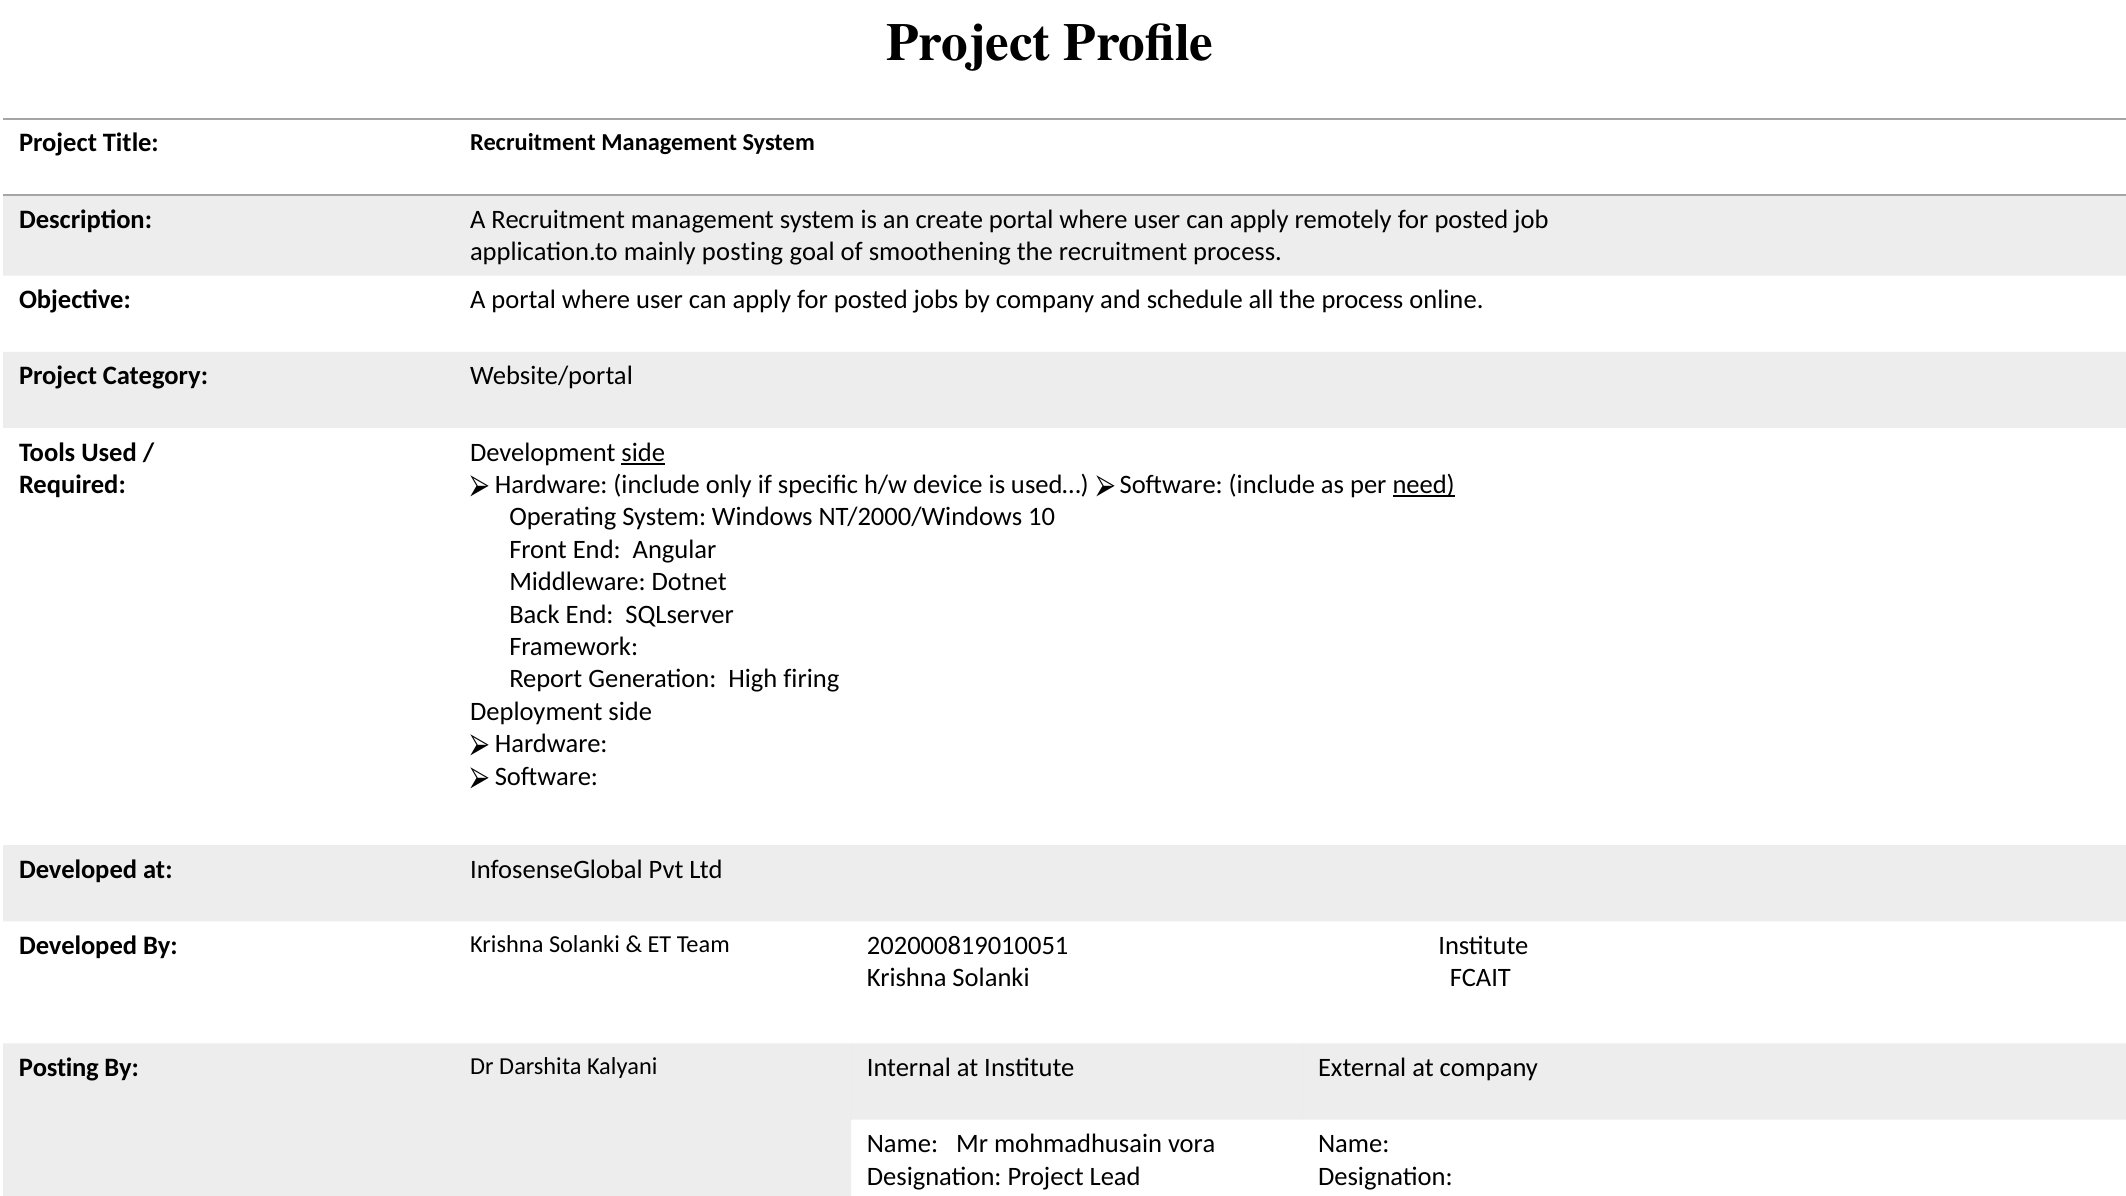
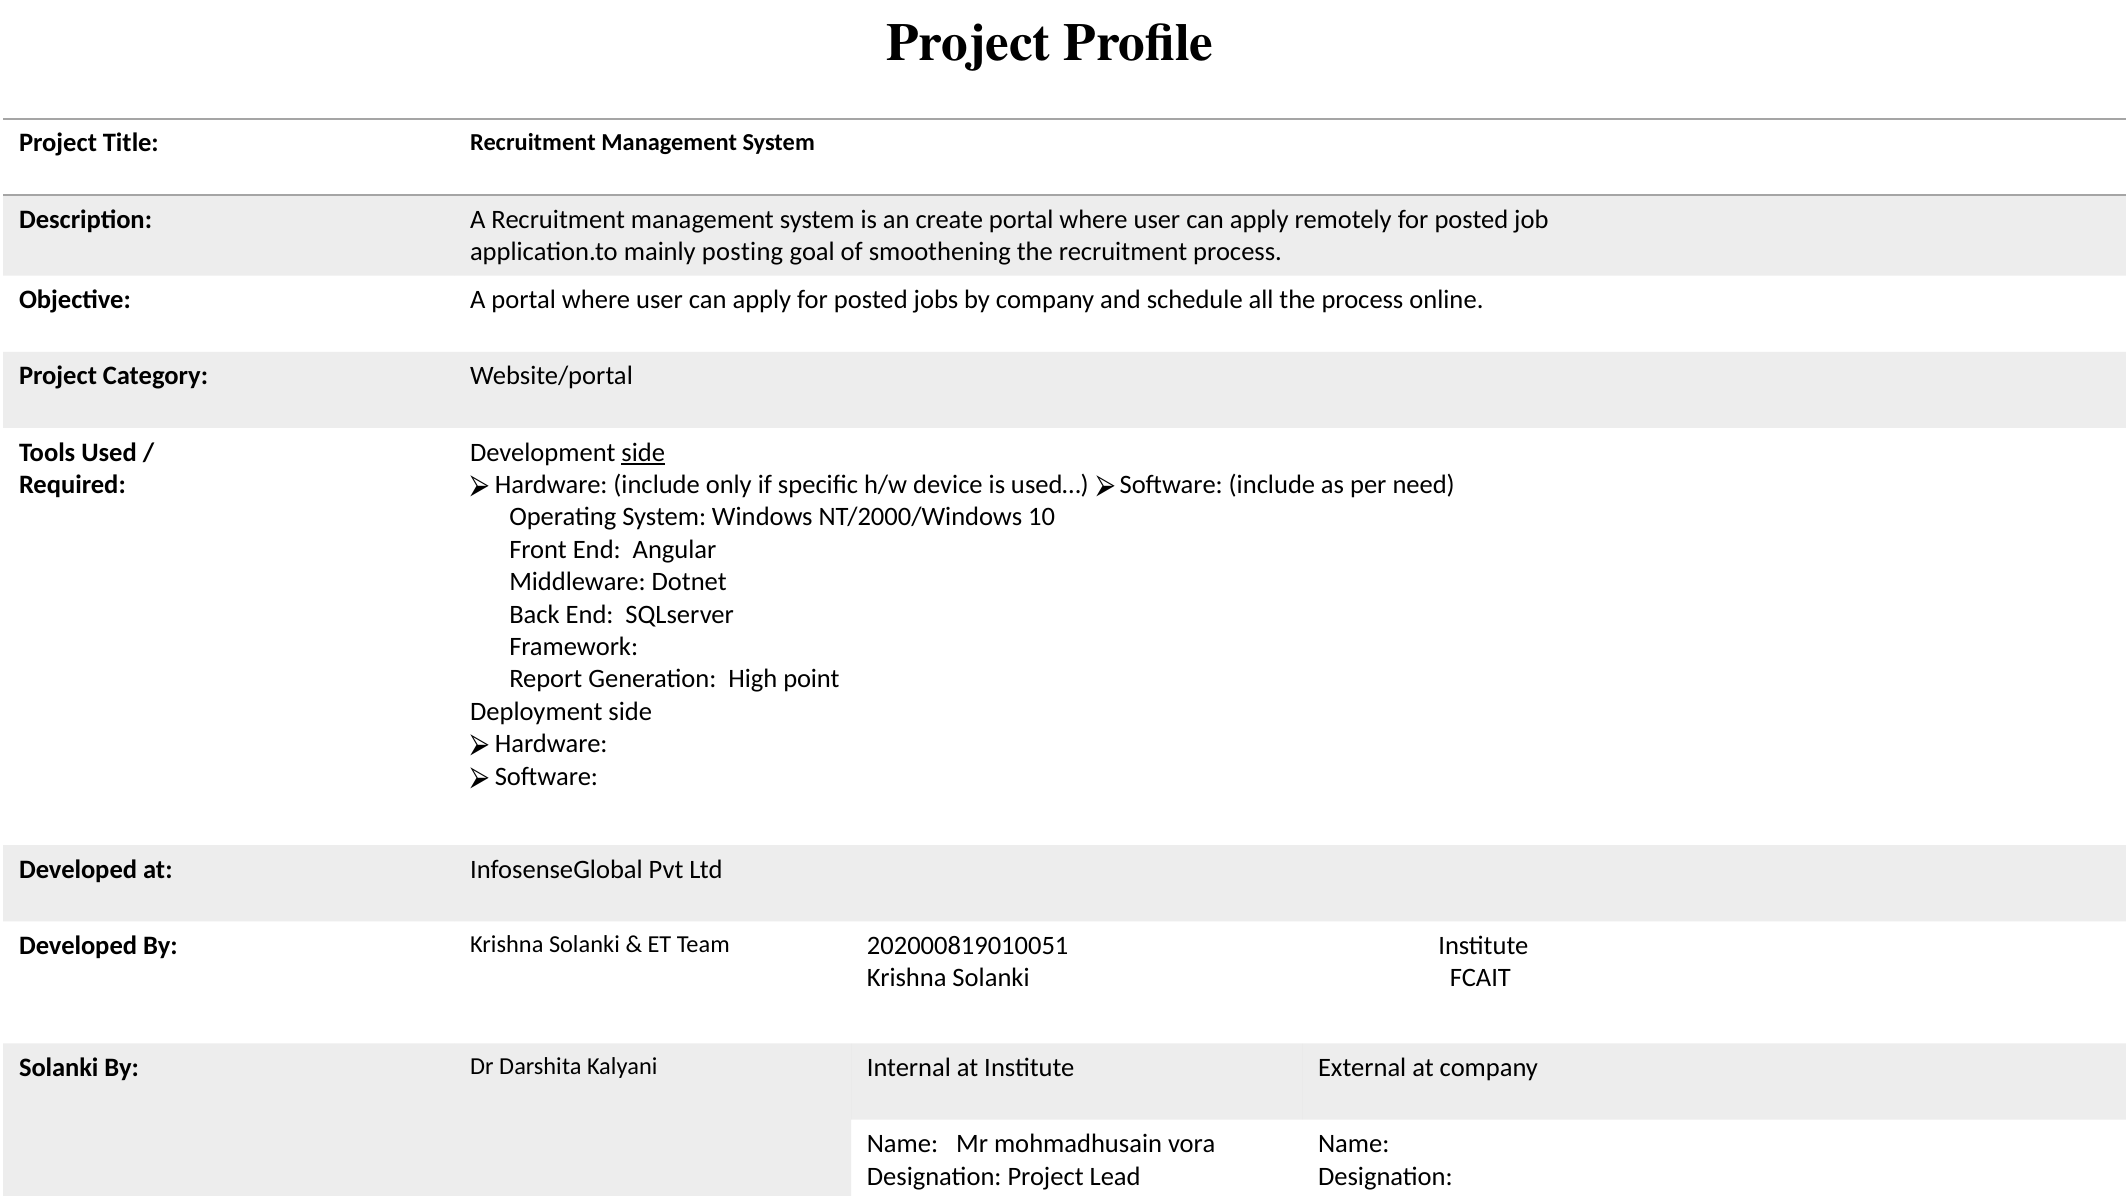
need underline: present -> none (1424, 485)
firing: firing -> point (811, 679)
Posting: Posting -> Solanki (59, 1068)
